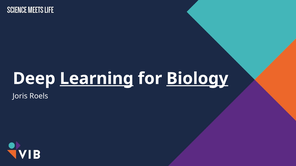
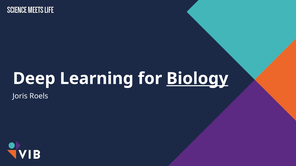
Learning underline: present -> none (97, 79)
